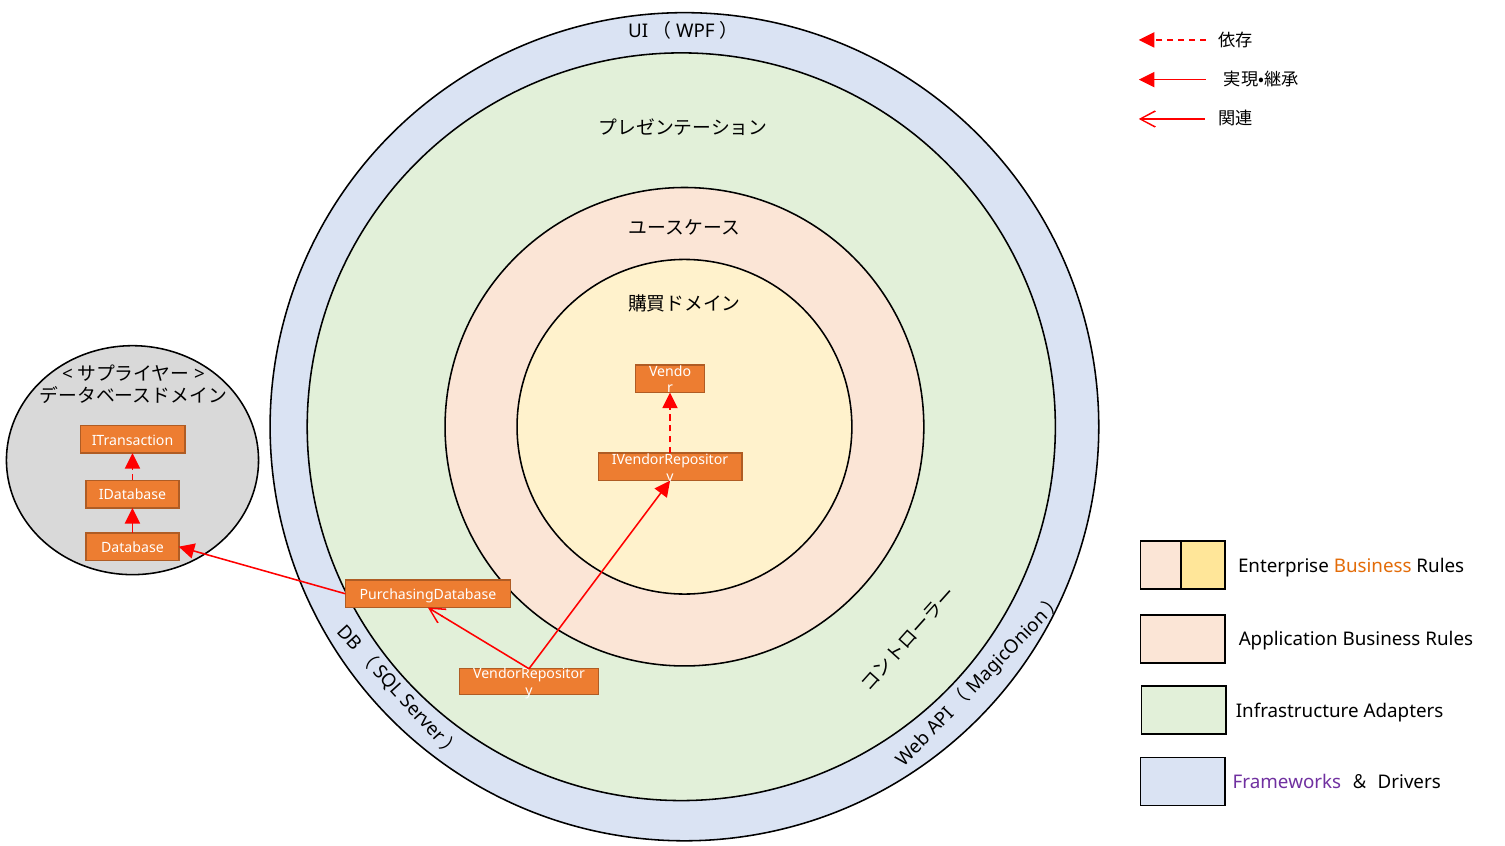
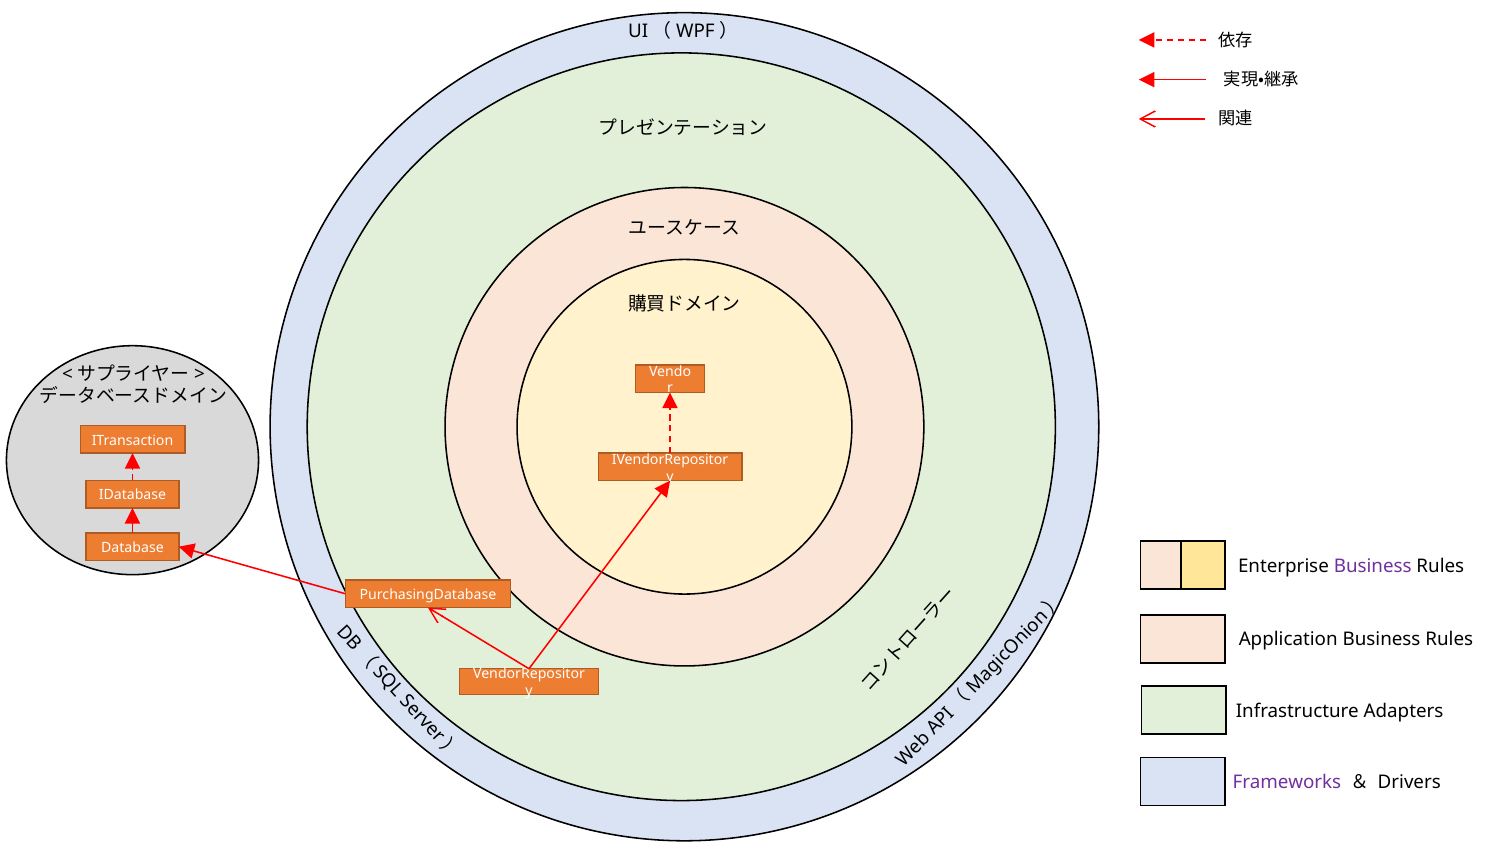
Business colour: orange -> purple (1373, 566)
